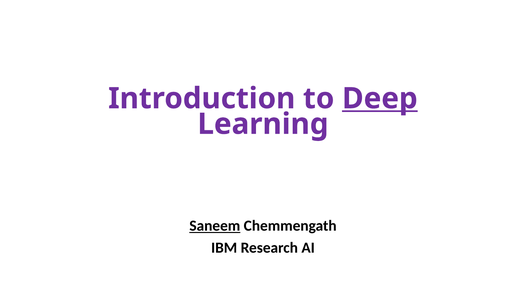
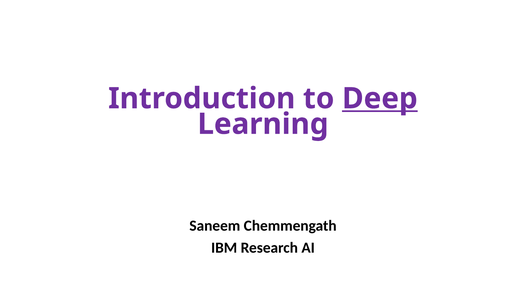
Saneem underline: present -> none (215, 226)
